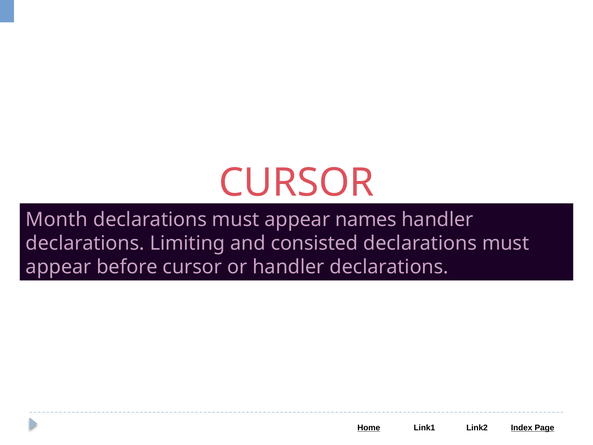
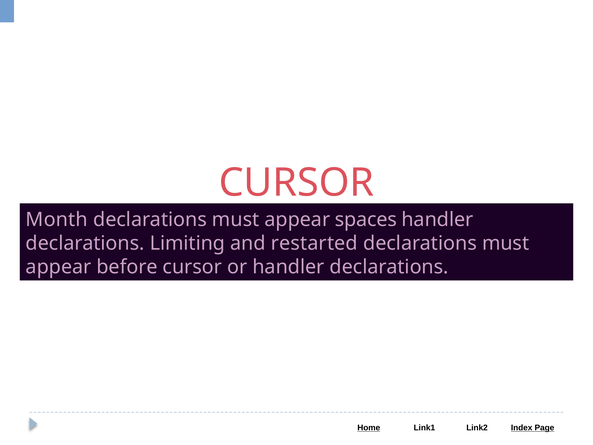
names: names -> spaces (366, 219)
consisted: consisted -> restarted (314, 243)
